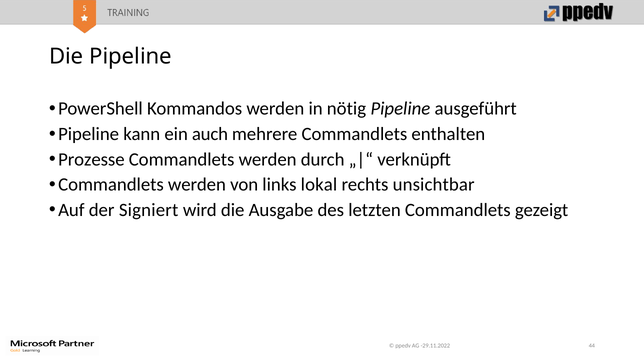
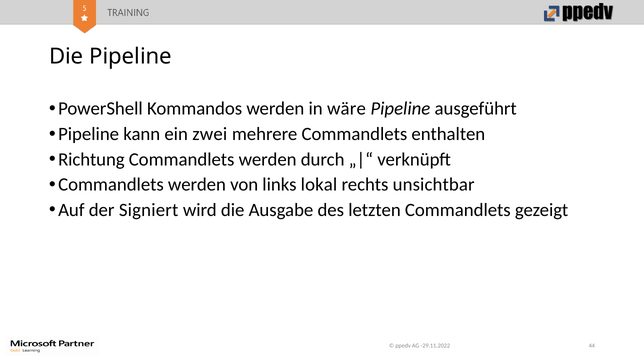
nötig: nötig -> wäre (346, 109)
auch: auch -> zwei (210, 134)
Prozesse: Prozesse -> Richtung (91, 159)
